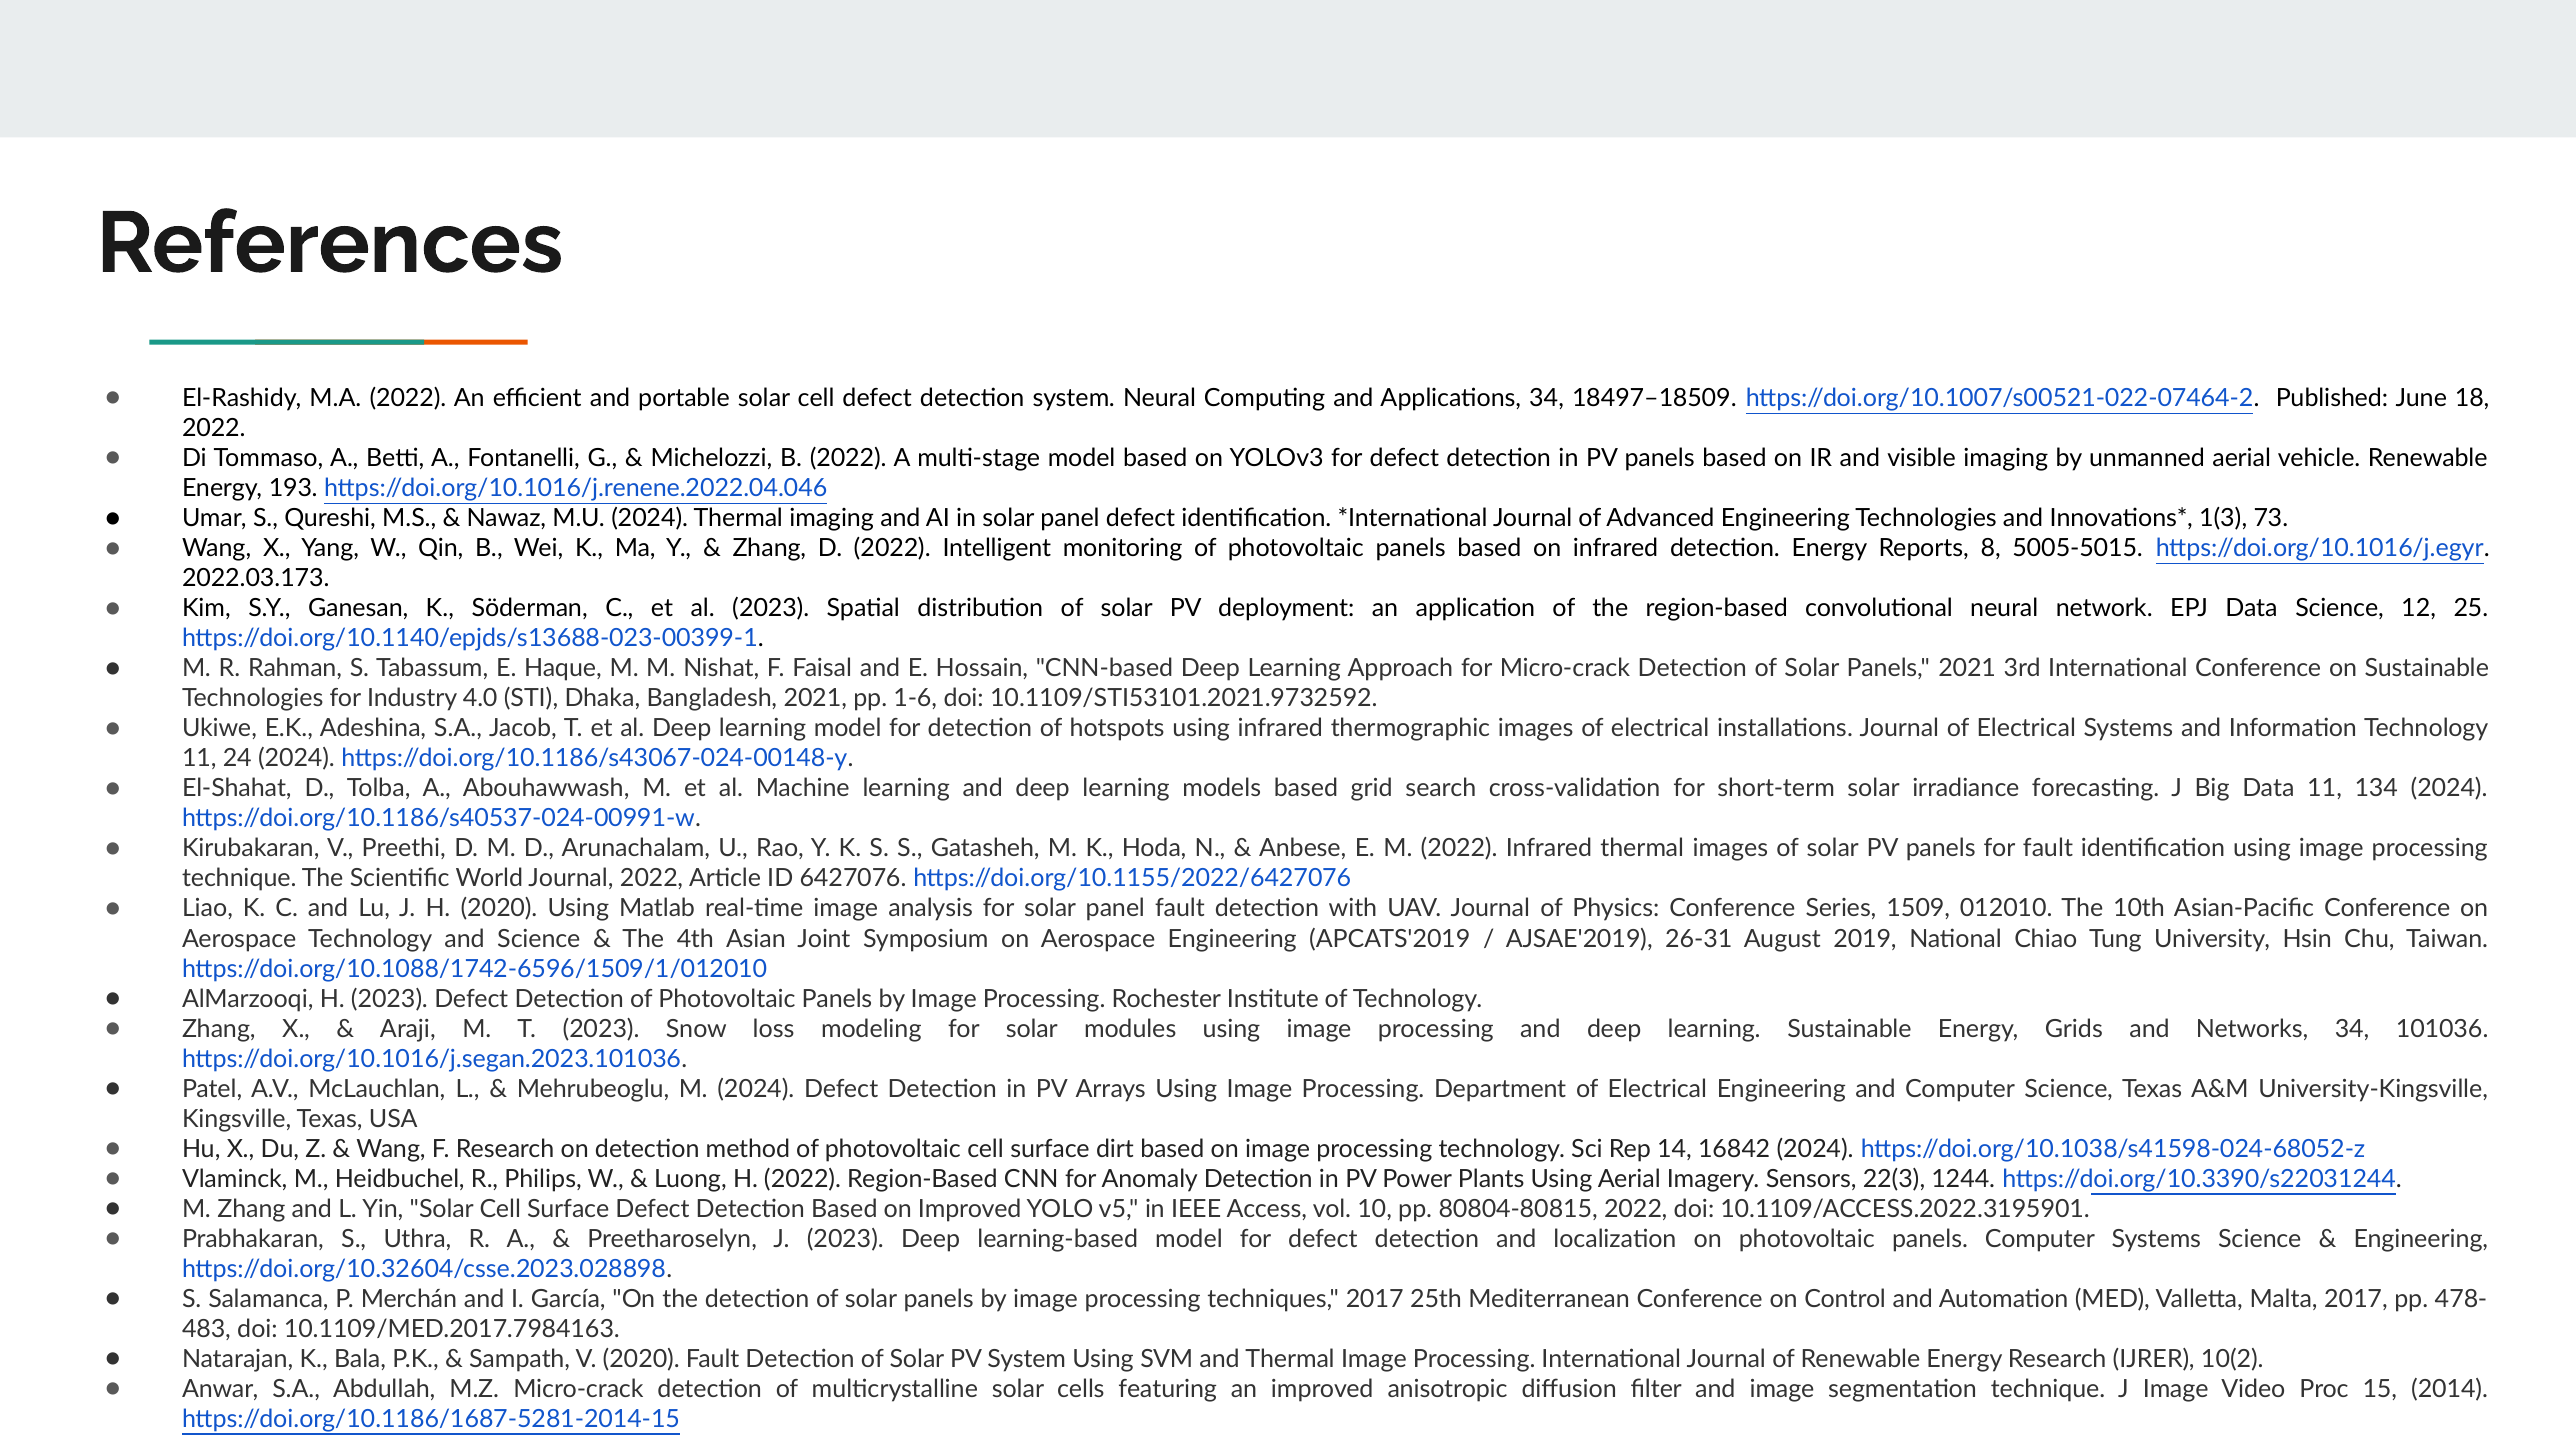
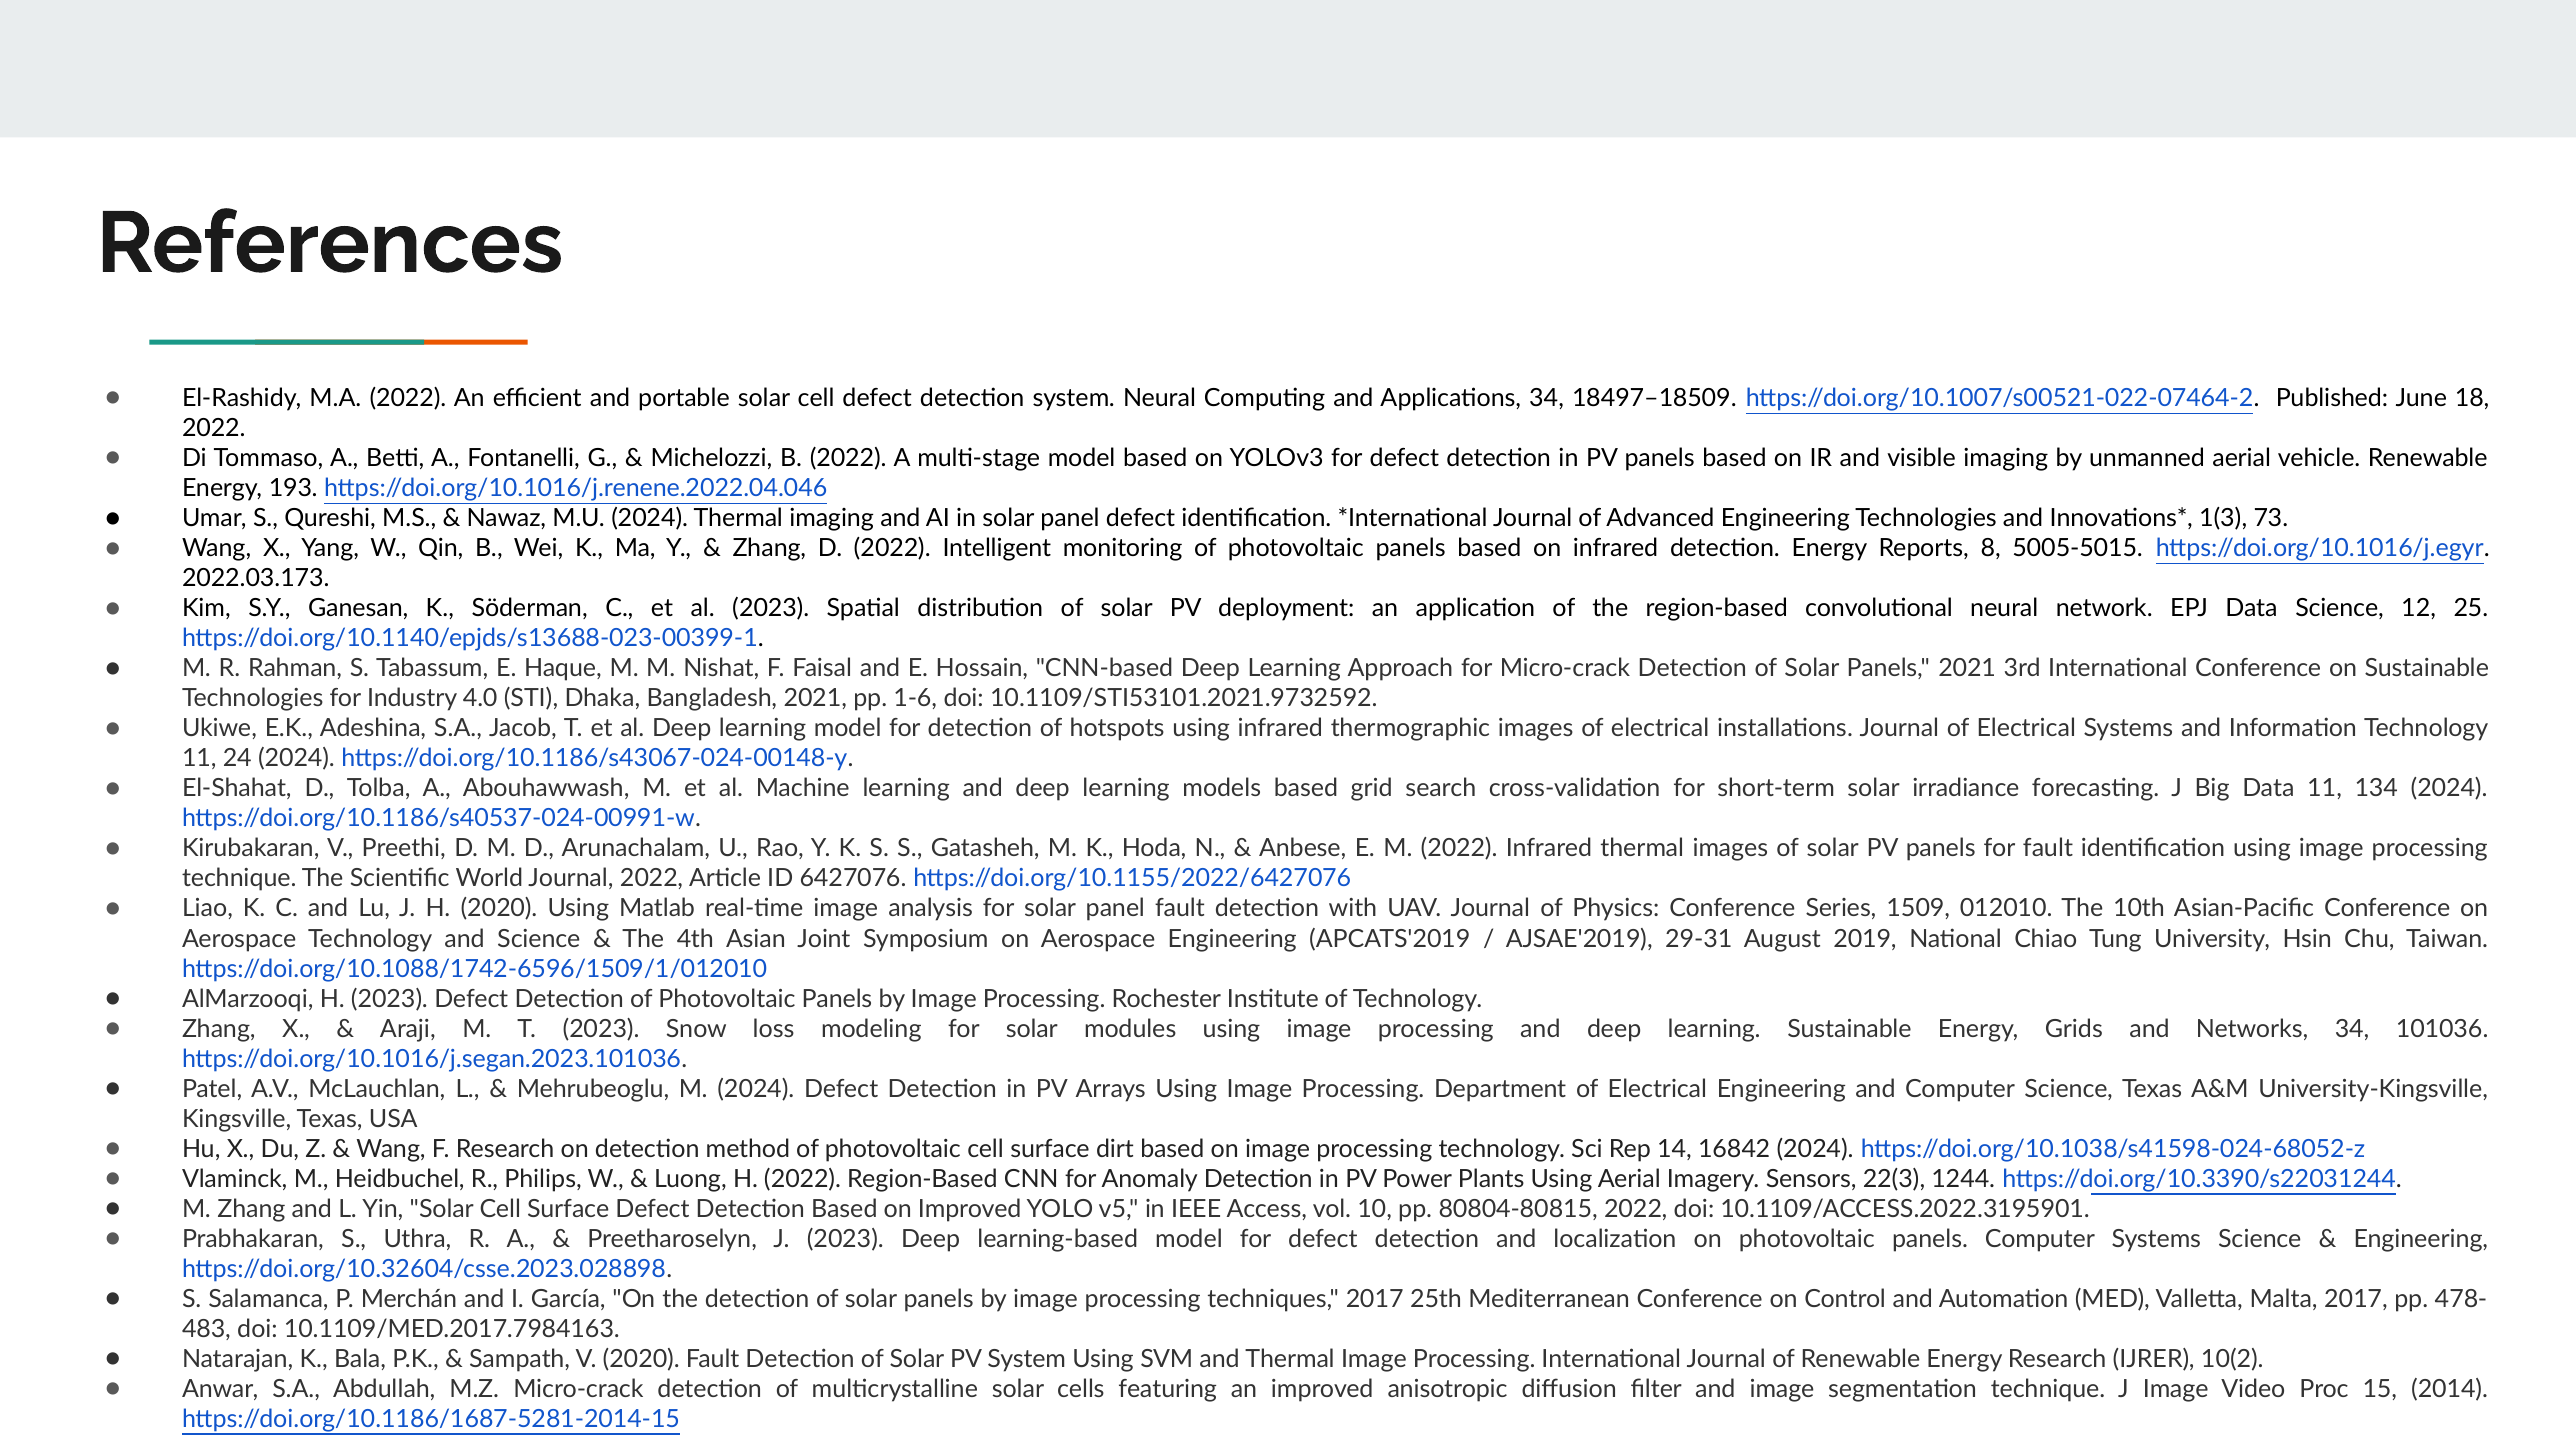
26-31: 26-31 -> 29-31 (1699, 939)
